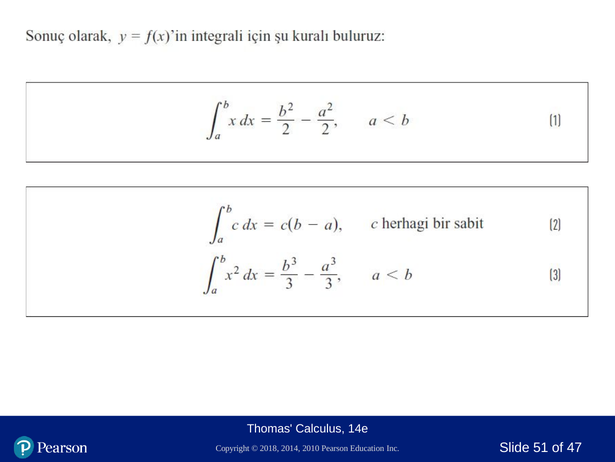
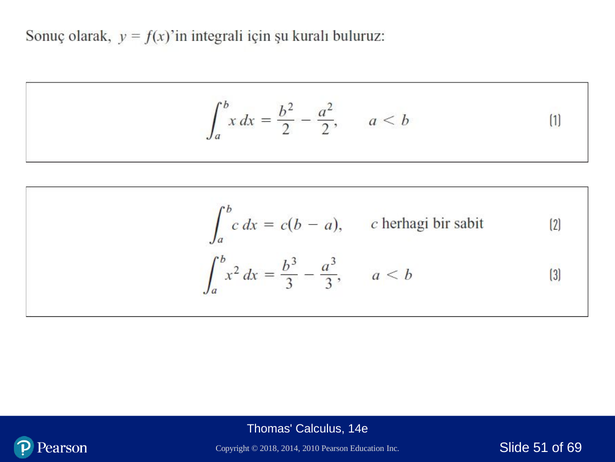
47: 47 -> 69 (574, 447)
